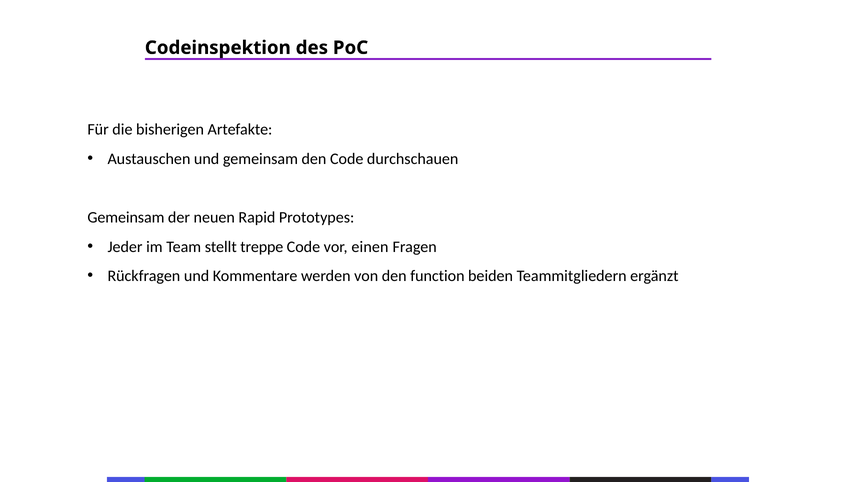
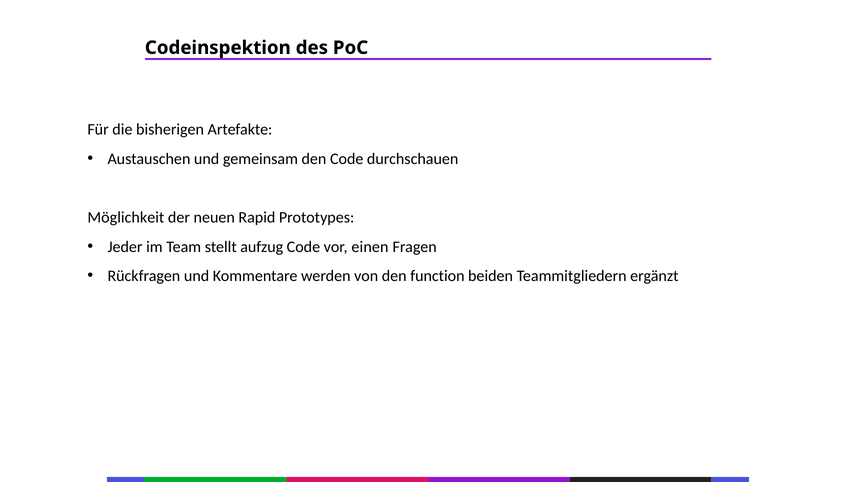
Gemeinsam: Gemeinsam -> Möglichkeit (126, 217)
treppe: treppe -> aufzug (262, 246)
